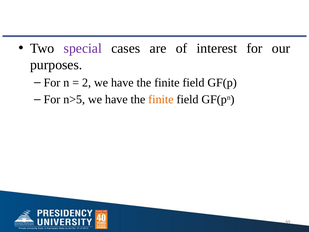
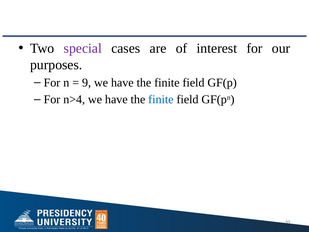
2: 2 -> 9 (87, 83)
n>5: n>5 -> n>4 (74, 99)
finite colour: orange -> blue (161, 99)
